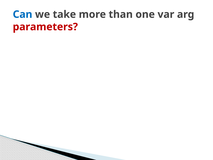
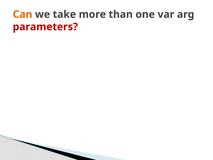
Can colour: blue -> orange (23, 14)
